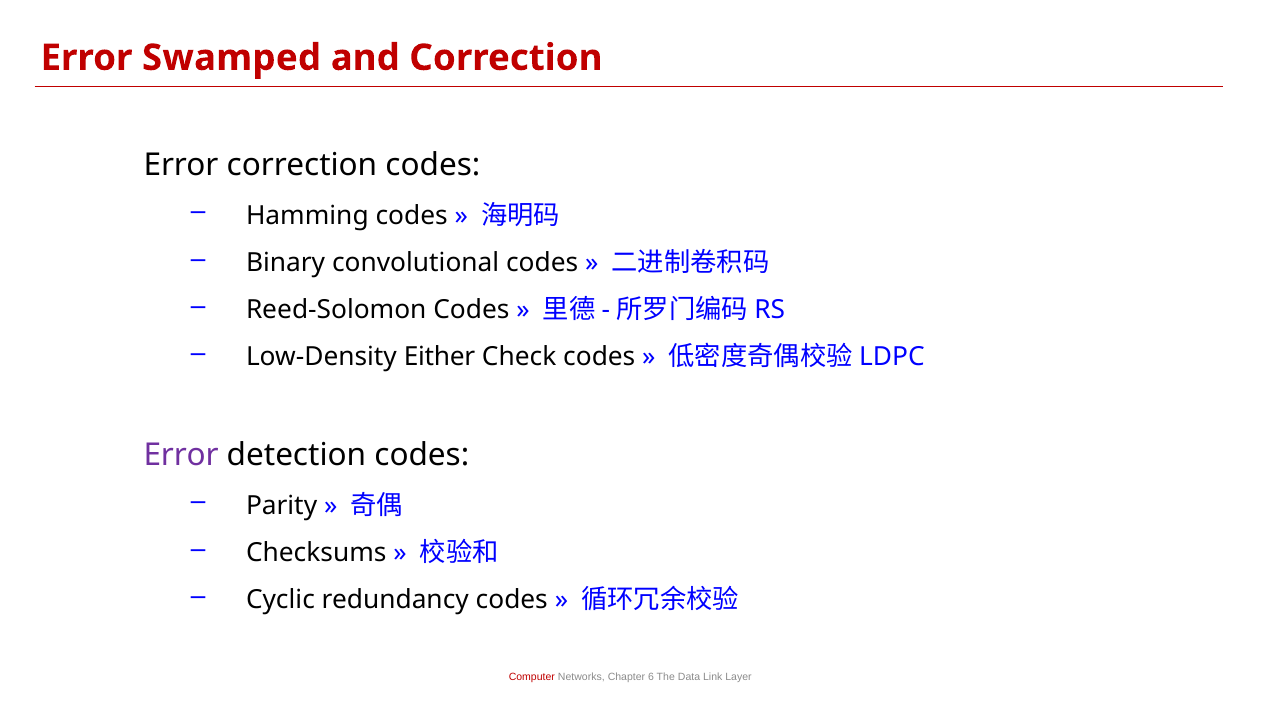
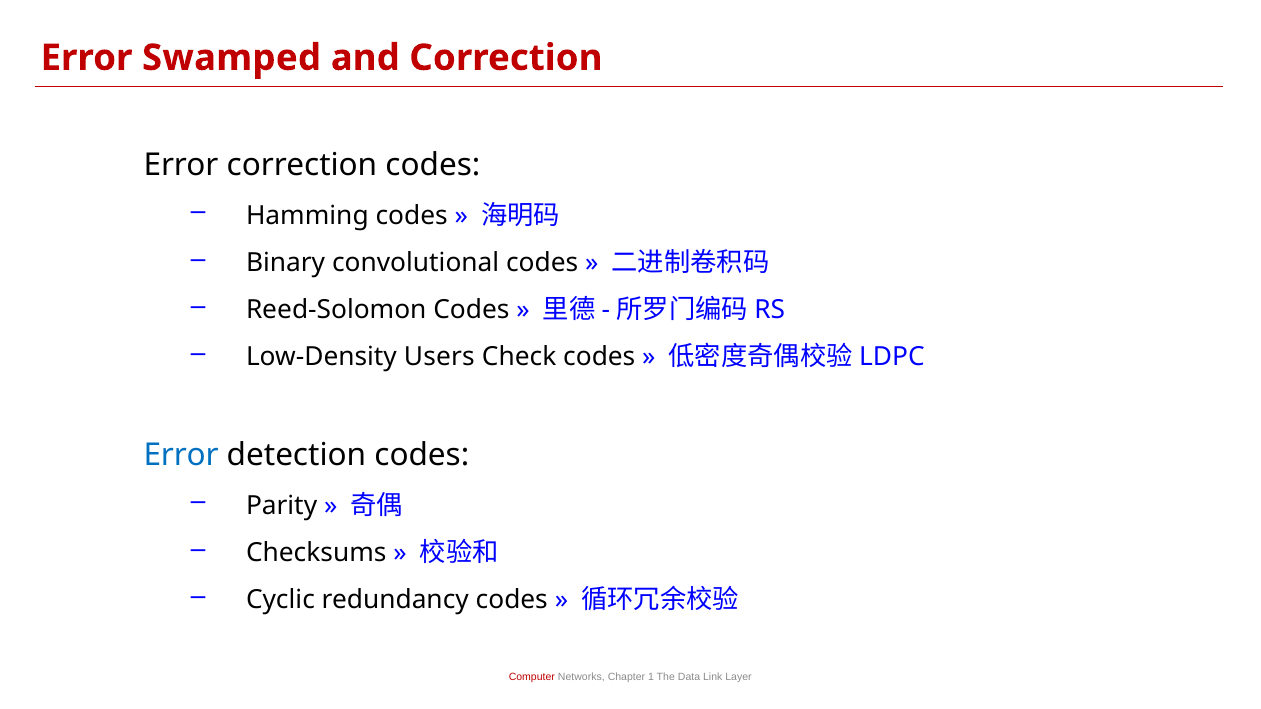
Either: Either -> Users (439, 357)
Error colour: purple -> blue (181, 456)
6: 6 -> 1 (651, 677)
